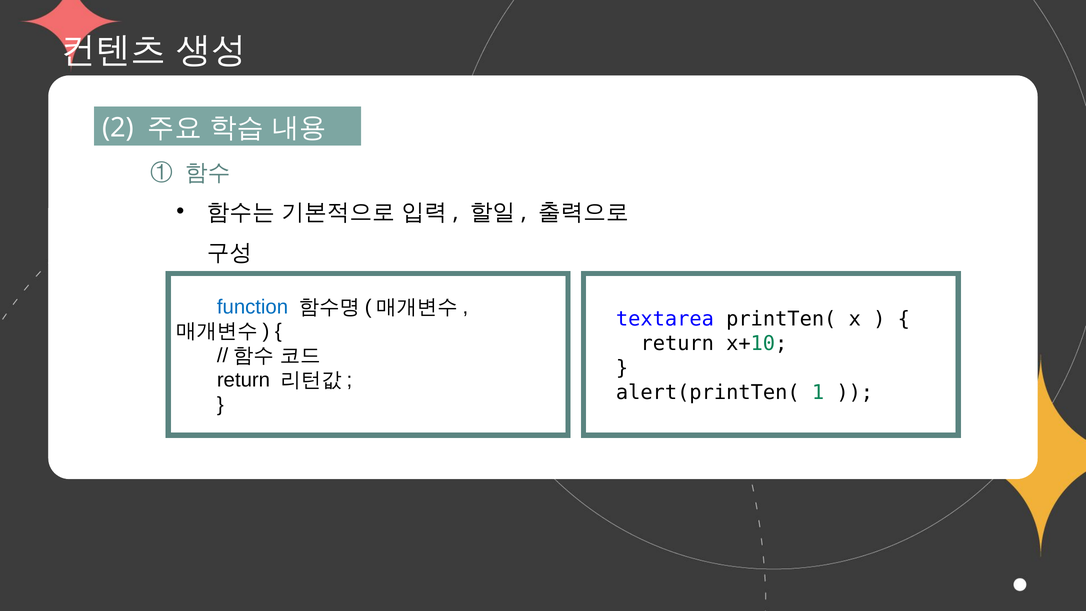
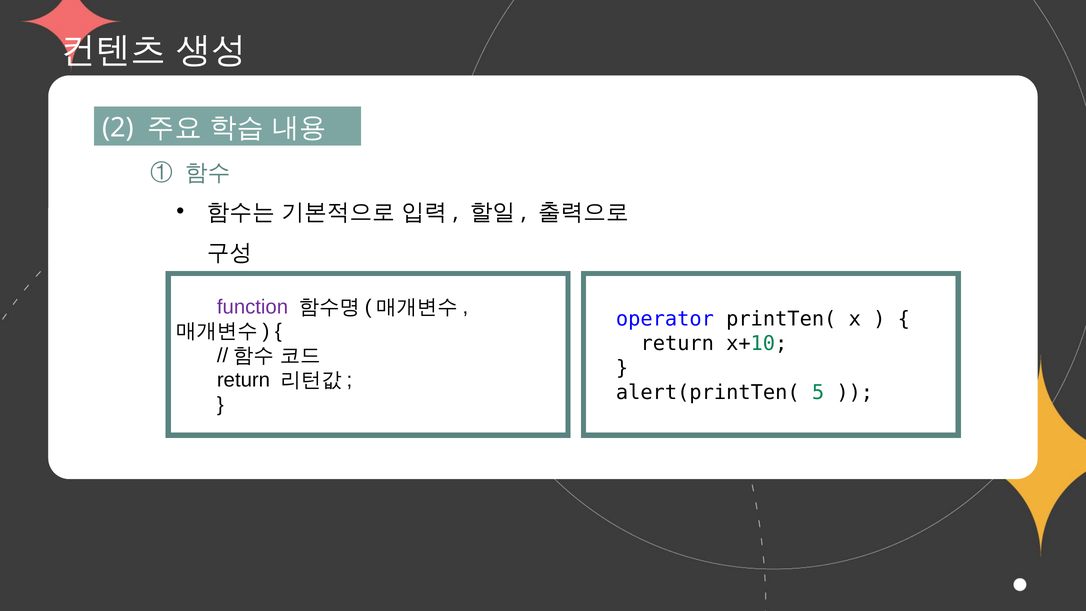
function colour: blue -> purple (253, 307)
textarea: textarea -> operator (665, 319)
1: 1 -> 5 (818, 392)
